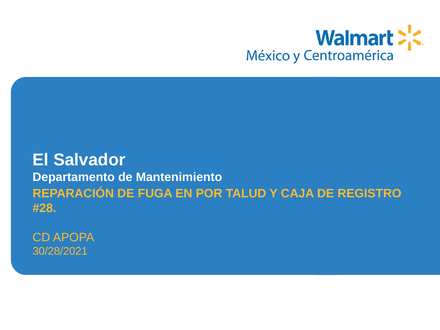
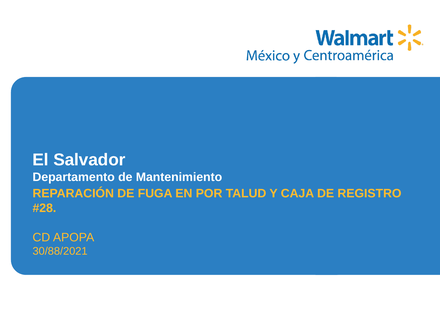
30/28/2021: 30/28/2021 -> 30/88/2021 (60, 251)
